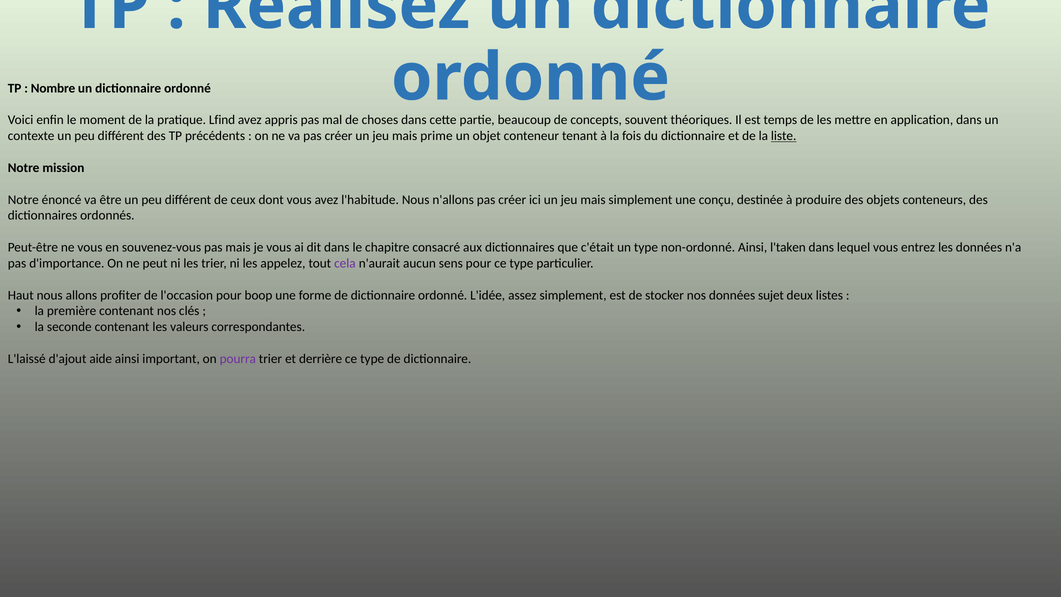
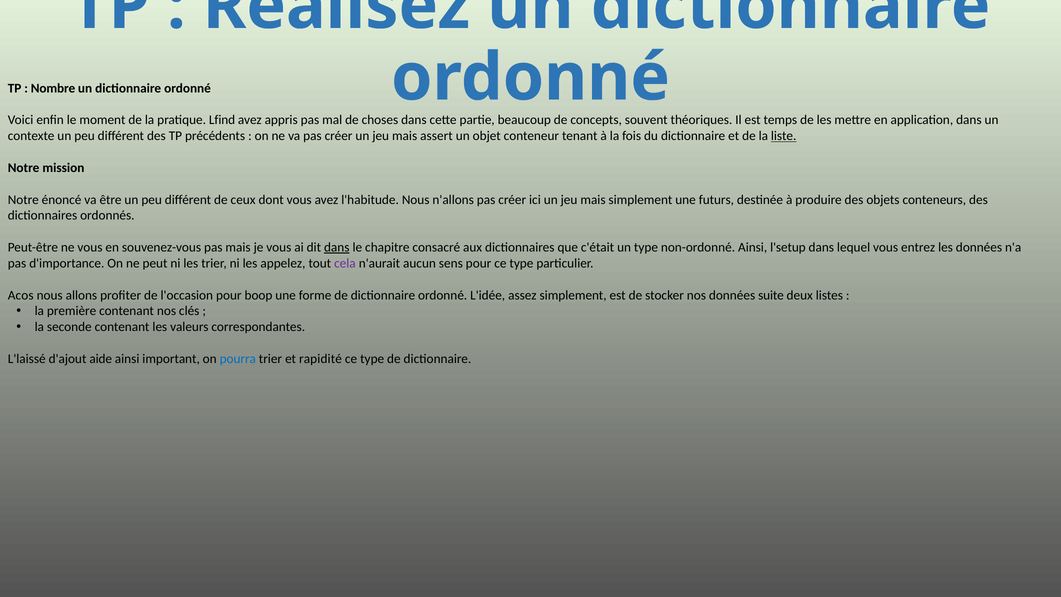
prime: prime -> assert (436, 136)
conçu: conçu -> futurs (716, 200)
dans underline: none -> present (337, 247)
l'taken: l'taken -> l'setup (788, 247)
Haut: Haut -> Acos (21, 295)
sujet: sujet -> suite (771, 295)
pourra colour: purple -> blue (238, 359)
derrière: derrière -> rapidité (320, 359)
